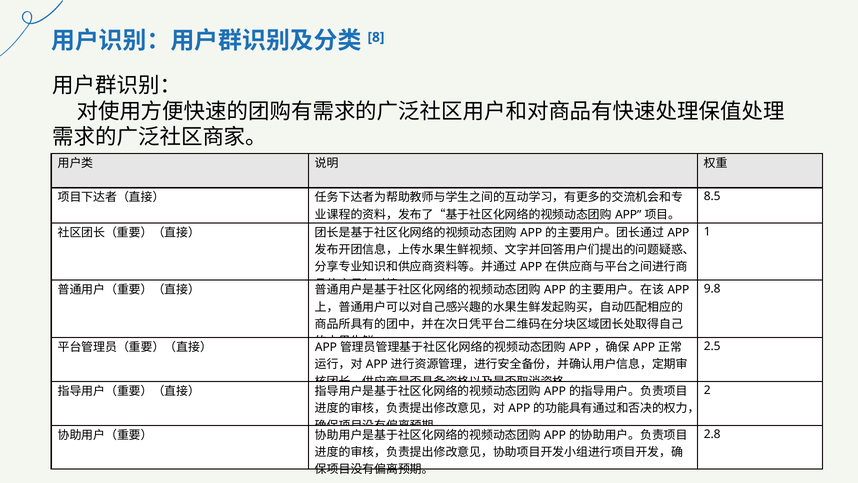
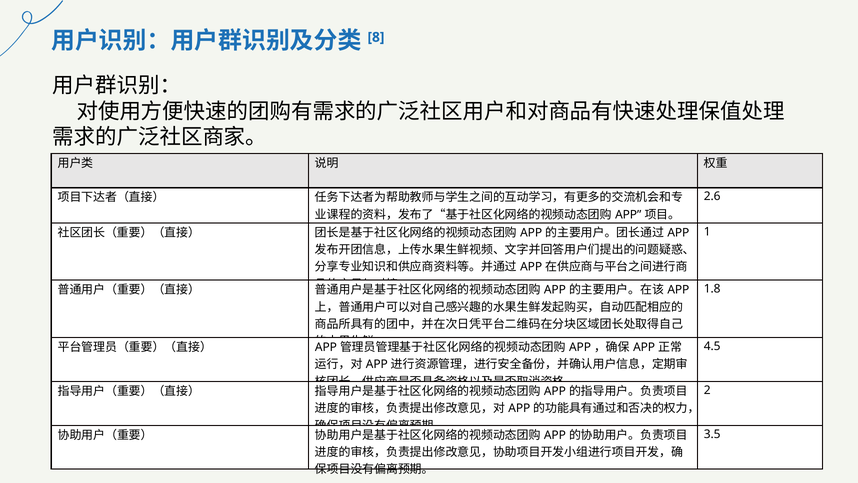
8.5: 8.5 -> 2.6 (712, 196)
9.8: 9.8 -> 1.8 (712, 289)
2.5: 2.5 -> 4.5 (712, 346)
2.8: 2.8 -> 3.5 (712, 434)
